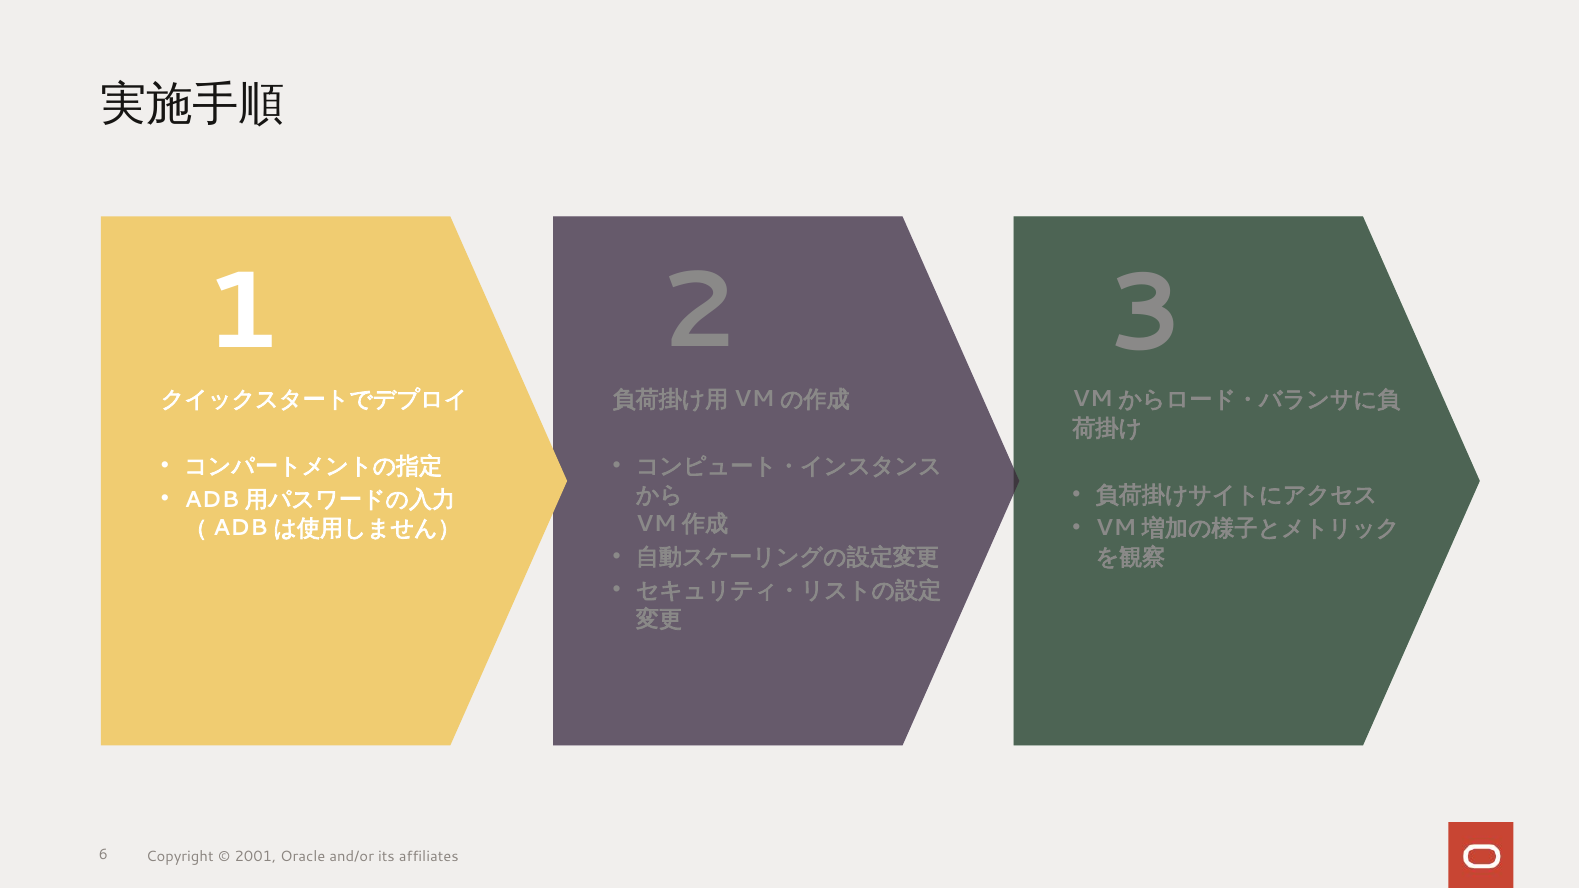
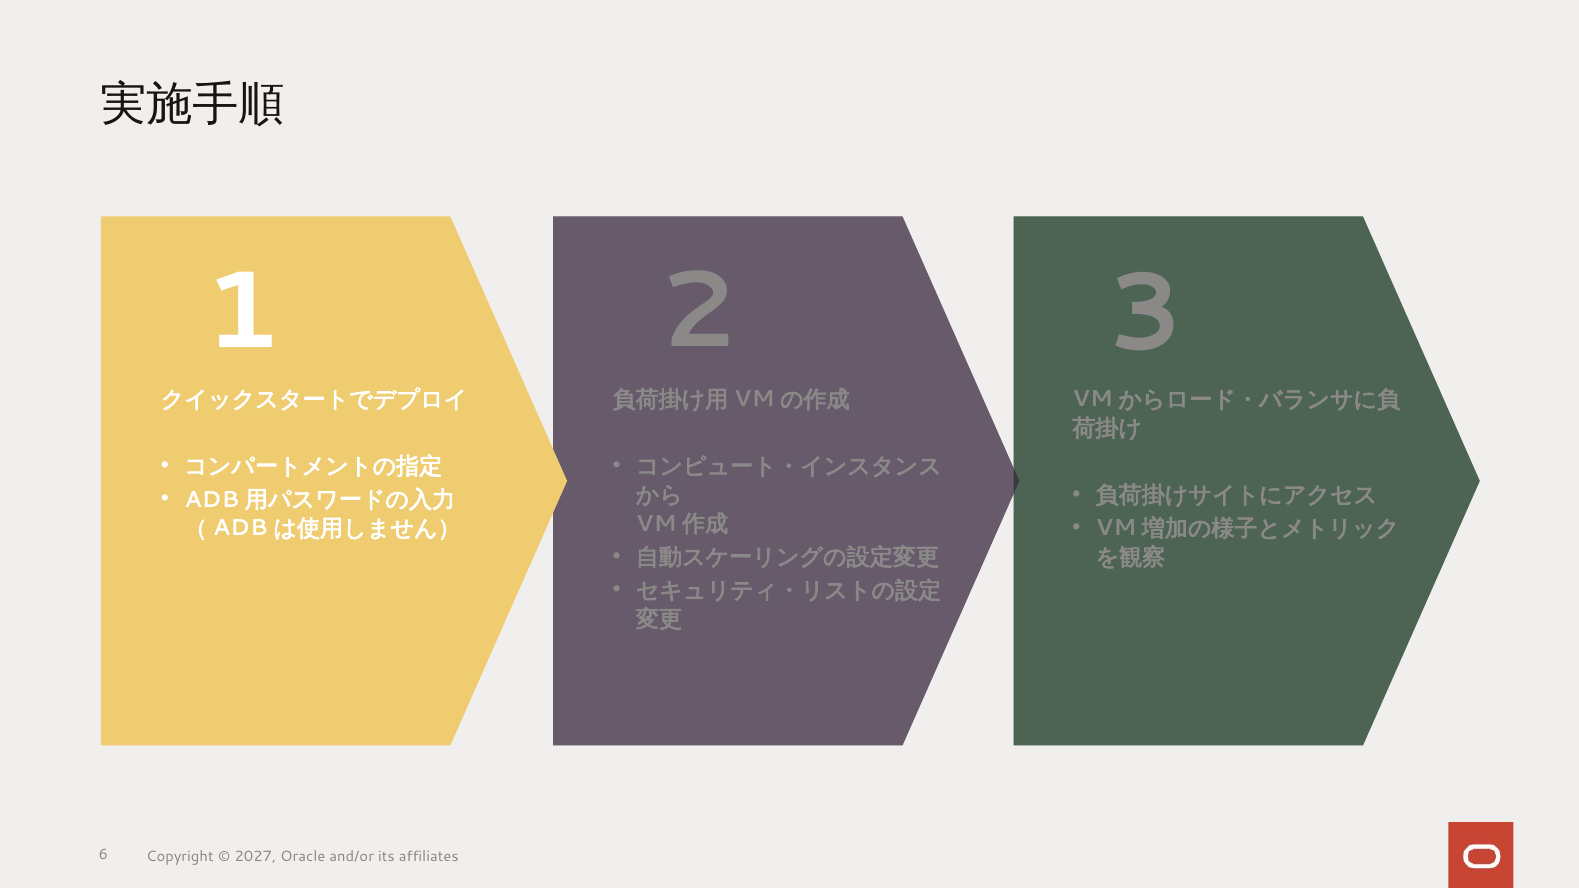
2001: 2001 -> 2027 (255, 857)
